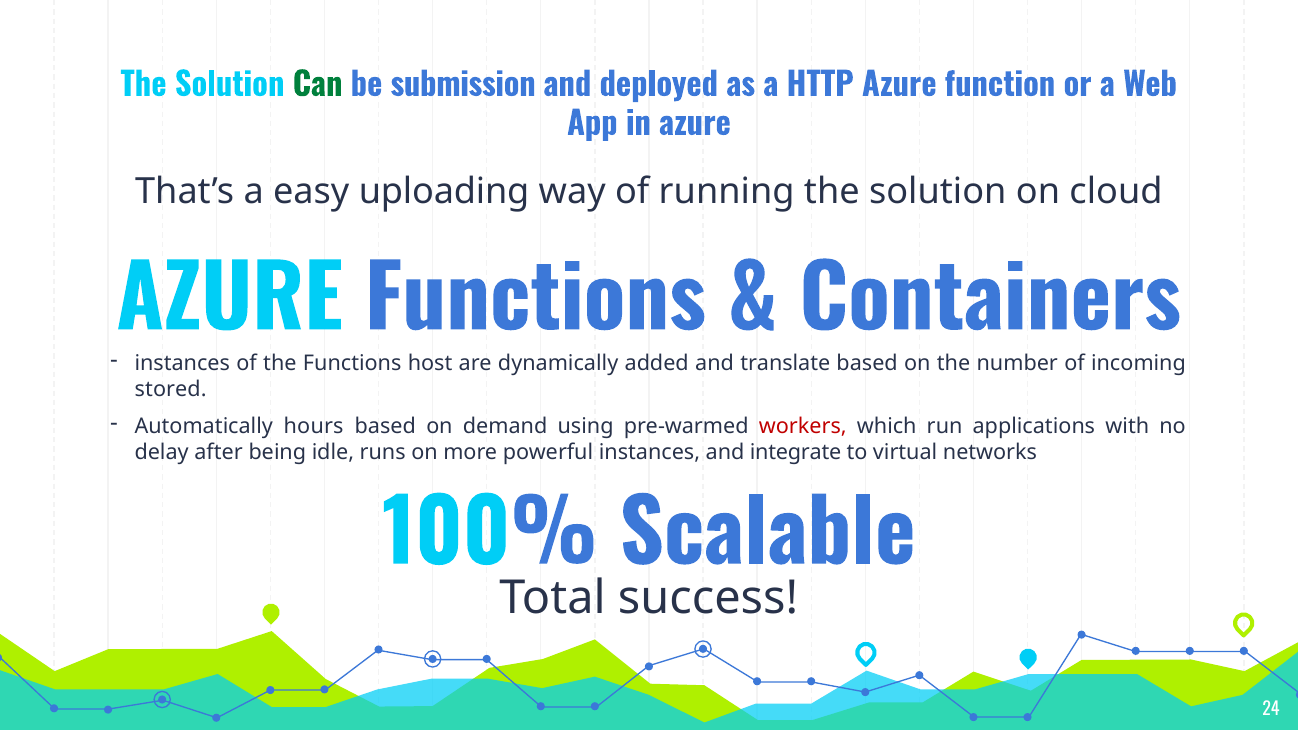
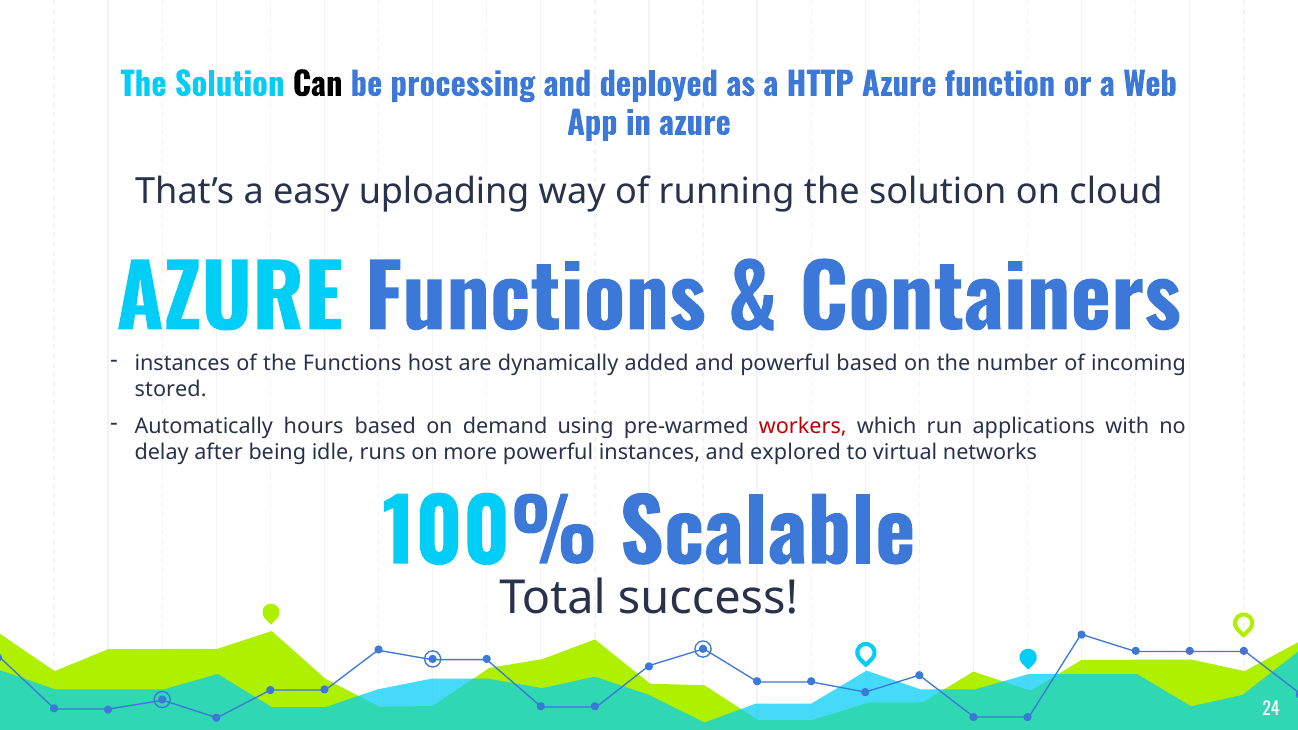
Can colour: green -> black (318, 85)
submission: submission -> processing (463, 85)
and translate: translate -> powerful (785, 364)
integrate: integrate -> explored (795, 453)
